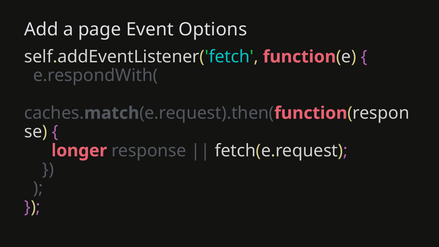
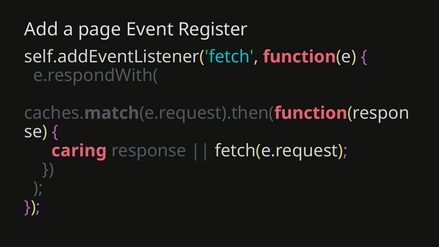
Options: Options -> Register (213, 29)
longer: longer -> caring (79, 151)
